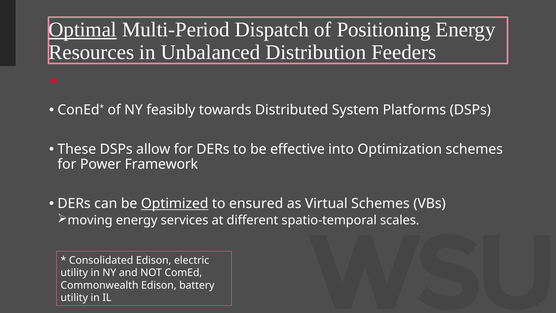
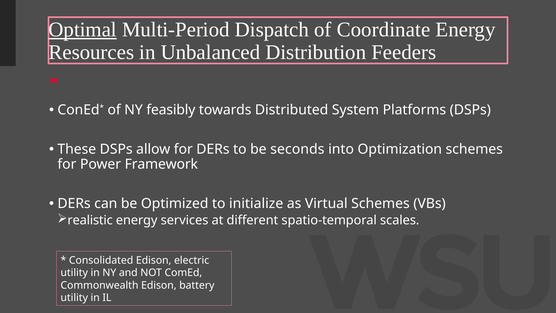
Positioning: Positioning -> Coordinate (384, 30)
effective: effective -> seconds (297, 149)
Optimized underline: present -> none (175, 204)
ensured: ensured -> initialize (256, 204)
moving: moving -> realistic (90, 220)
